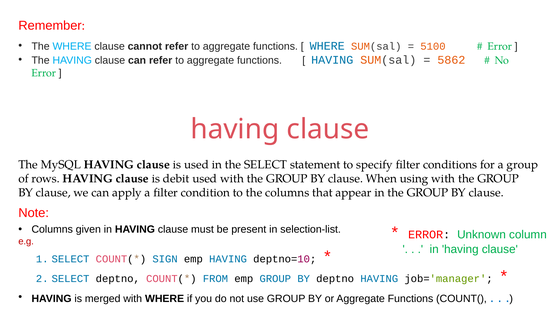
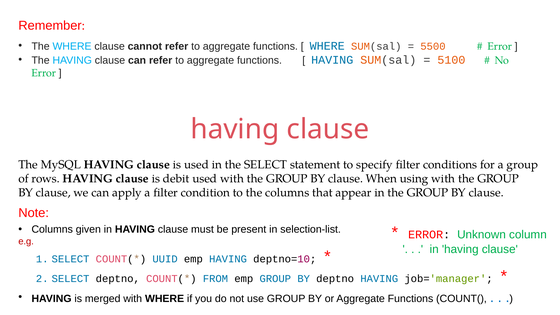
5100: 5100 -> 5500 (433, 46)
5862: 5862 -> 5100 (451, 60)
SIGN: SIGN -> UUID (165, 259)
